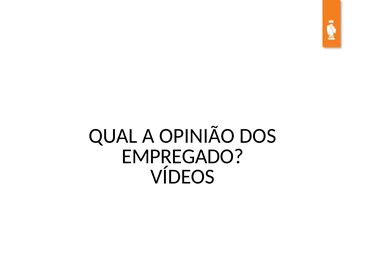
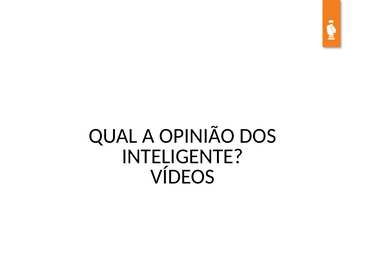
EMPREGADO: EMPREGADO -> INTELIGENTE (183, 156)
